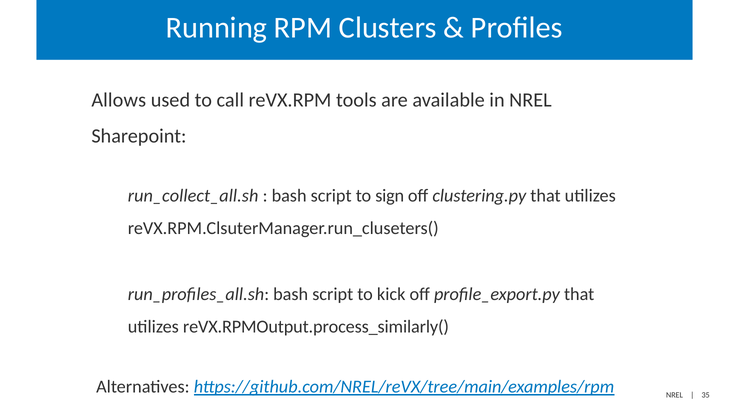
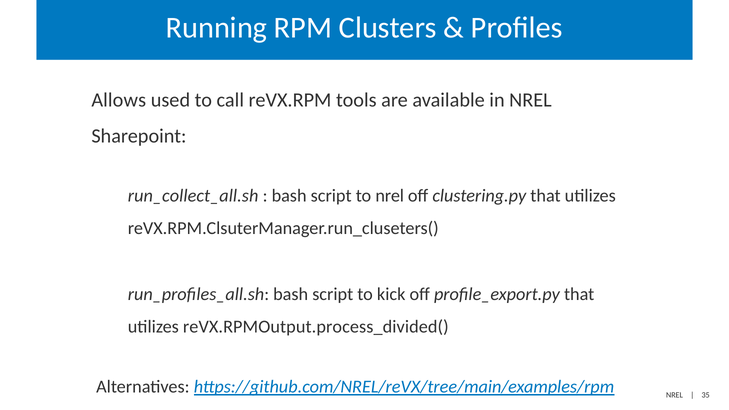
to sign: sign -> nrel (390, 196)
reVX.RPMOutput.process_similarly(: reVX.RPMOutput.process_similarly( -> reVX.RPMOutput.process_divided( (316, 327)
